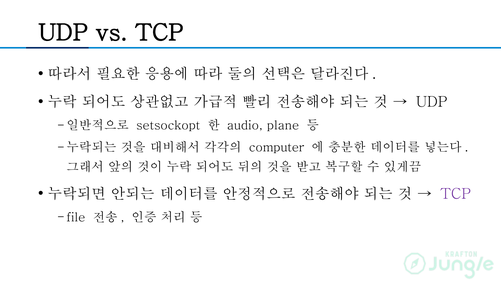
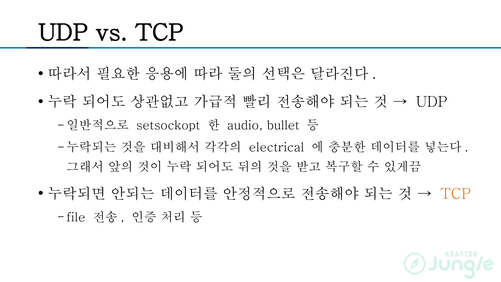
plane: plane -> bullet (283, 125)
computer: computer -> electrical (277, 147)
TCP colour: purple -> orange (456, 194)
